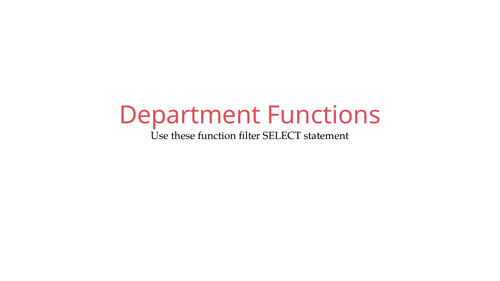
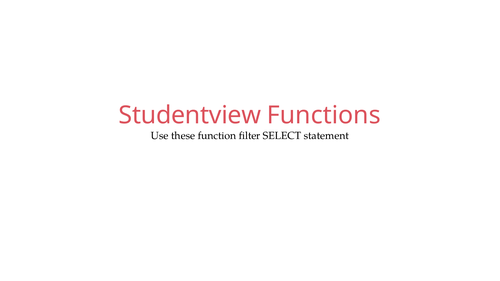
Department: Department -> Studentview (190, 115)
